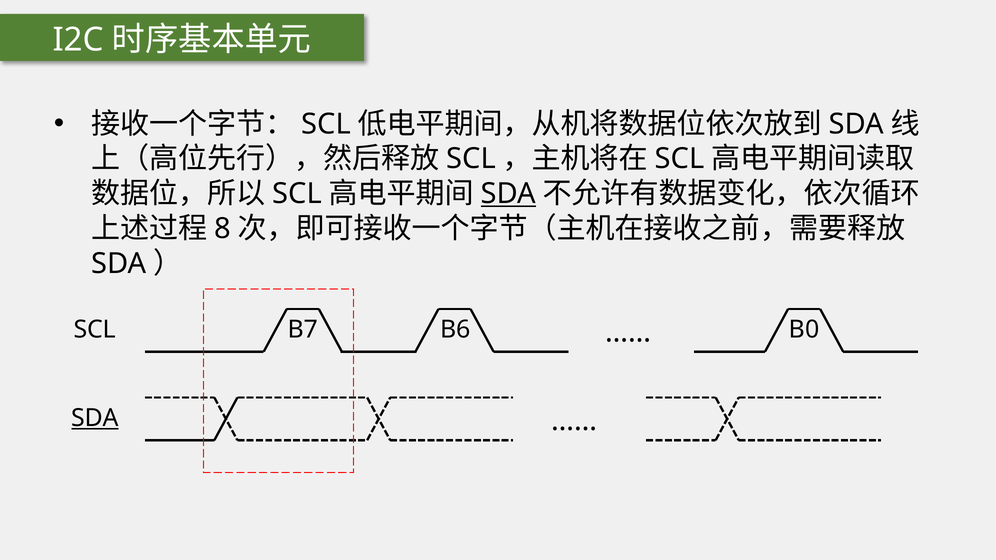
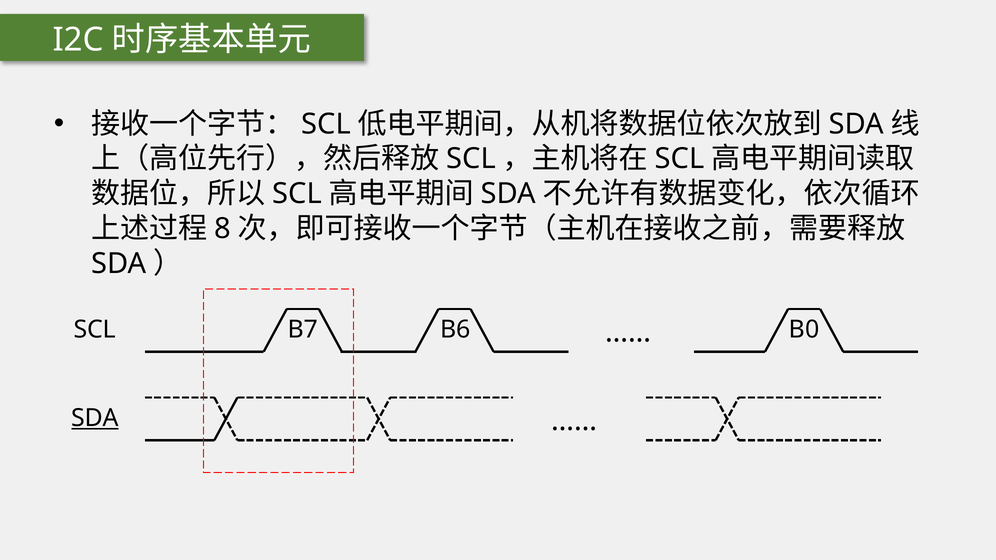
SDA underline: present -> none (508, 194)
